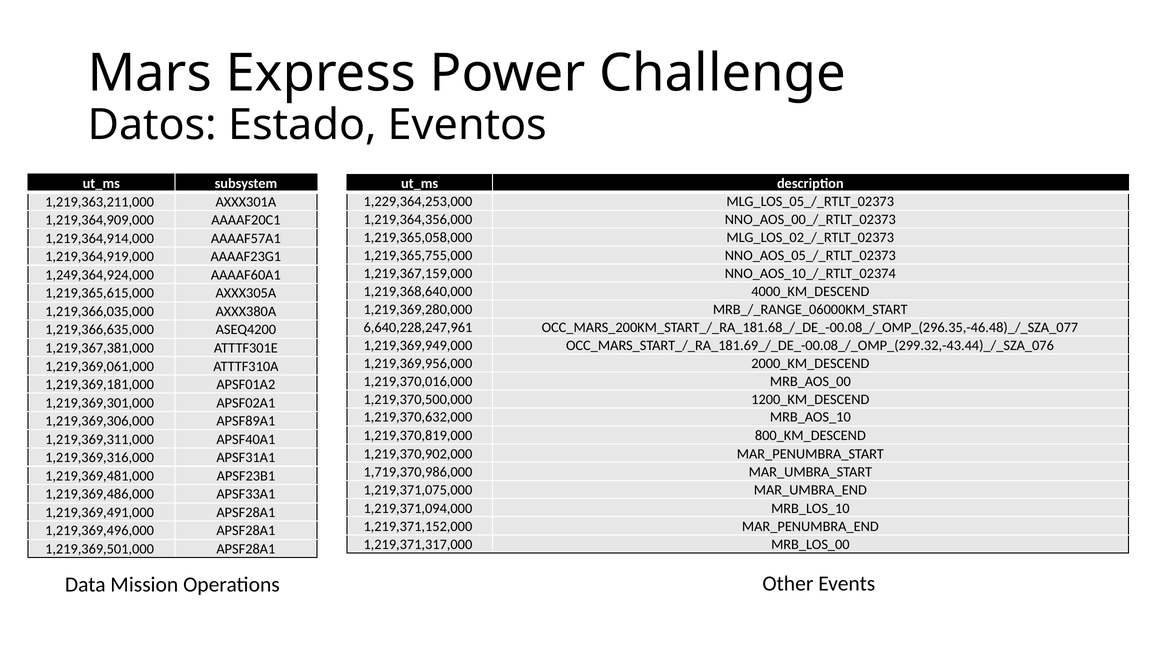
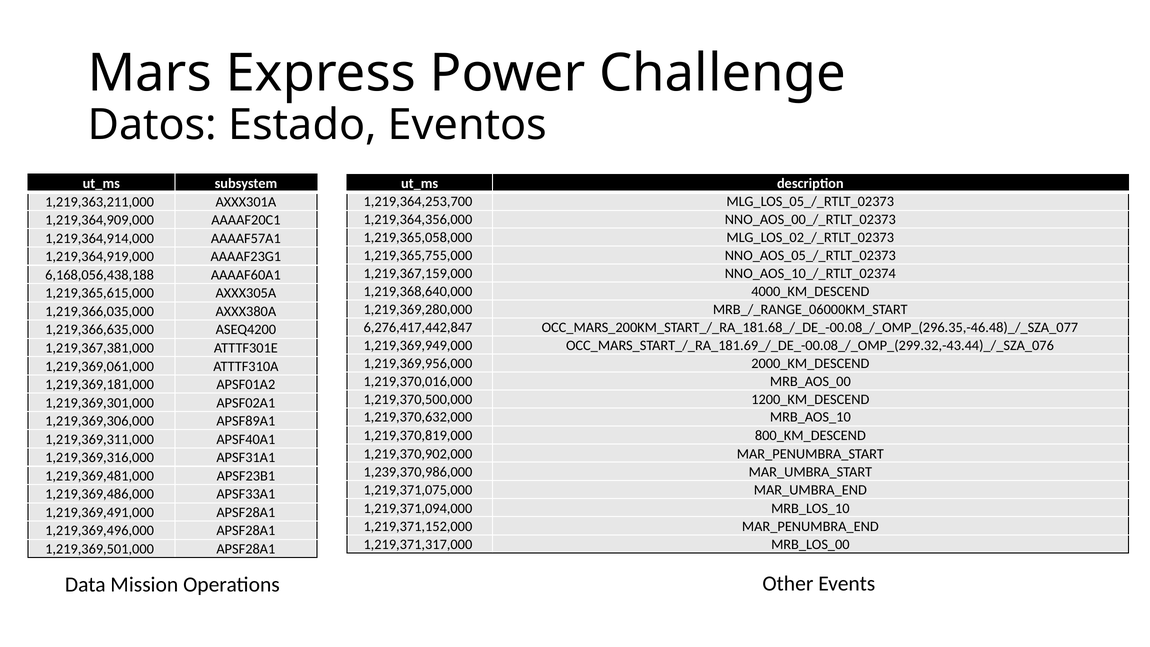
1,229,364,253,000: 1,229,364,253,000 -> 1,219,364,253,700 (418, 202)
1,249,364,924,000: 1,249,364,924,000 -> 6,168,056,438,188 (100, 275)
6,640,228,247,961: 6,640,228,247,961 -> 6,276,417,442,847 (418, 327)
1,719,370,986,000: 1,719,370,986,000 -> 1,239,370,986,000 (418, 472)
